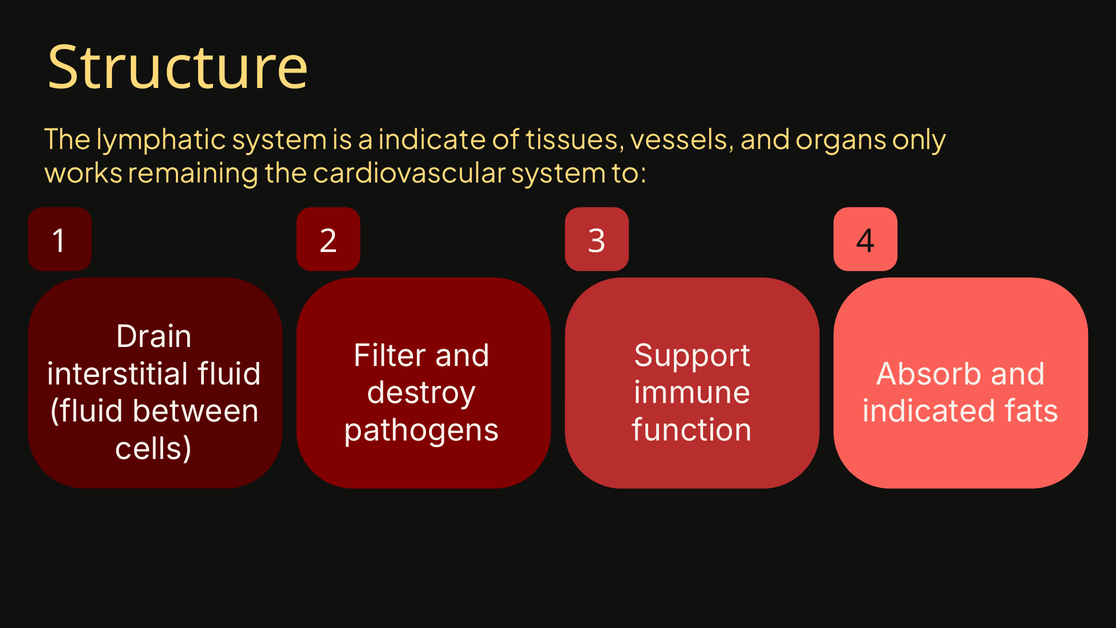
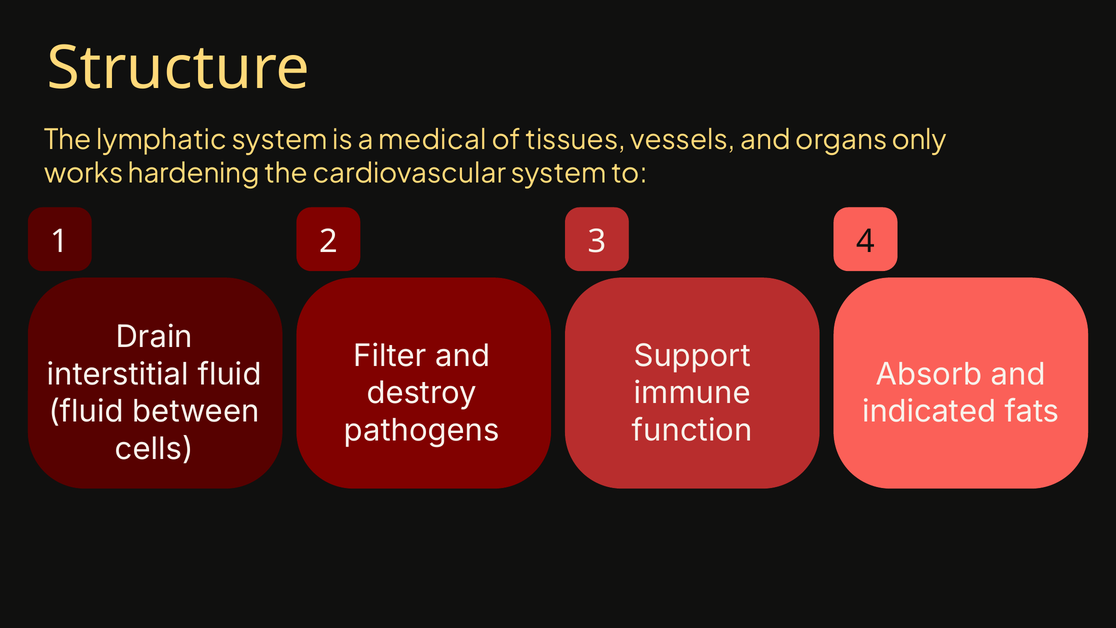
indicate: indicate -> medical (433, 140)
remaining: remaining -> hardening (194, 173)
